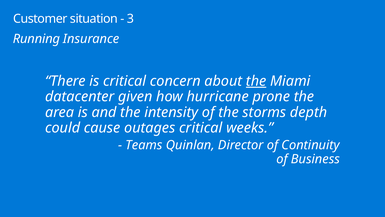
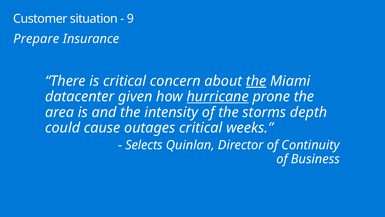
3: 3 -> 9 (130, 19)
Running: Running -> Prepare (36, 39)
hurricane underline: none -> present (218, 96)
Teams: Teams -> Selects (144, 145)
